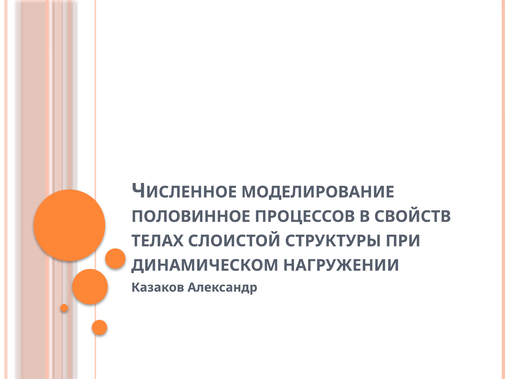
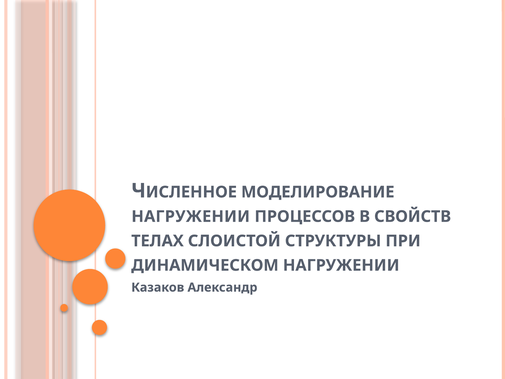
ПОЛОВИННОЕ: ПОЛОВИННОЕ -> НАГРУЖЕНИИ (191, 216)
